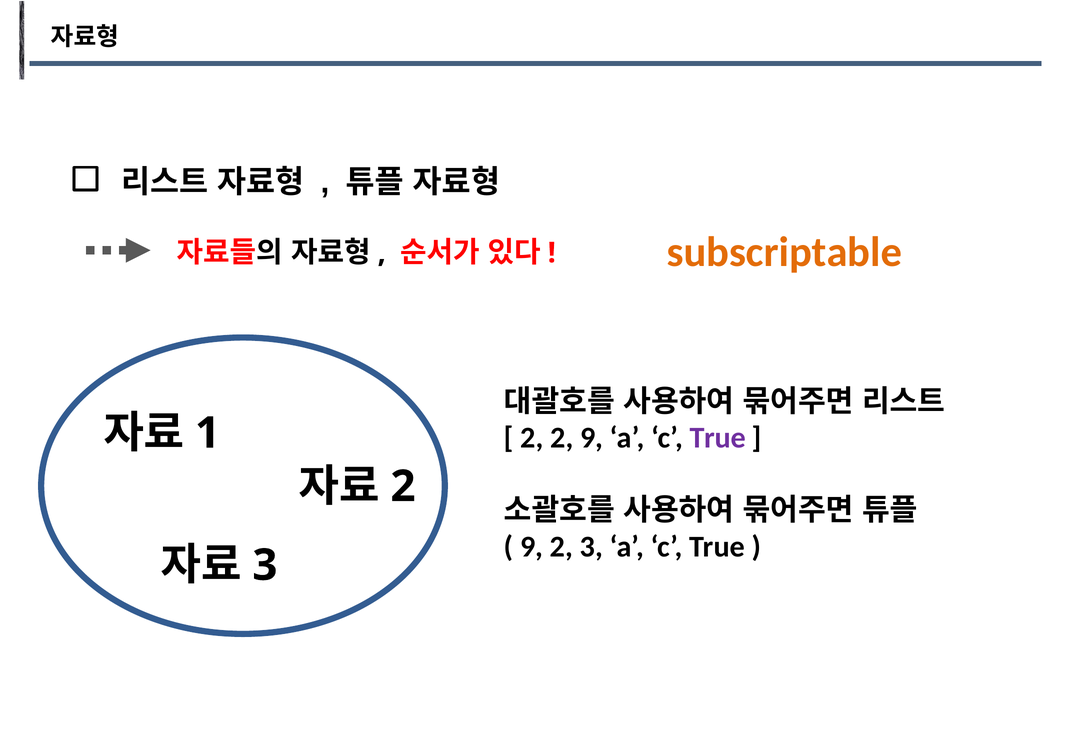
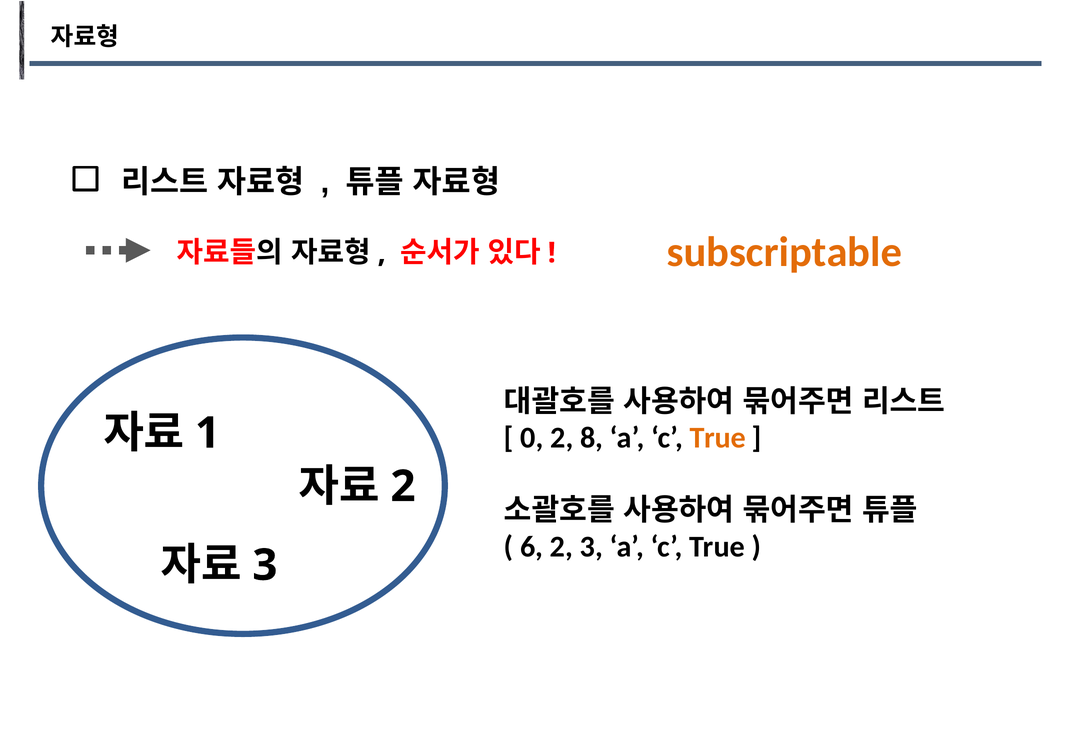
2: 2 -> 0 (532, 438)
2 9: 9 -> 8 (592, 438)
True colour: purple -> orange (718, 438)
9: 9 -> 6 (532, 547)
